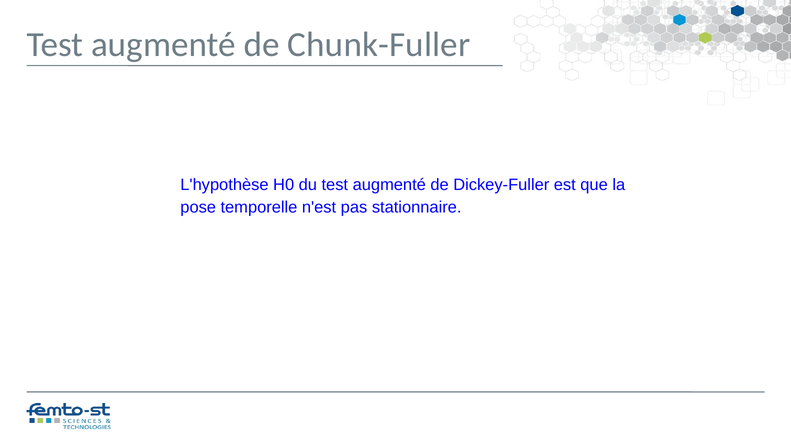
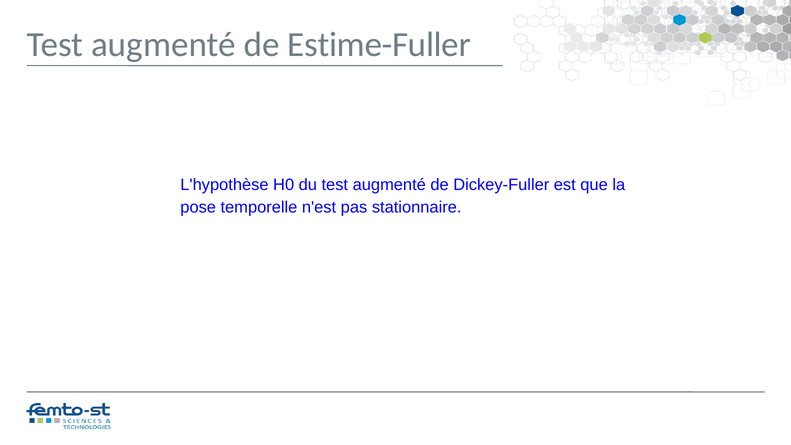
Chunk-Fuller: Chunk-Fuller -> Estime-Fuller (379, 45)
